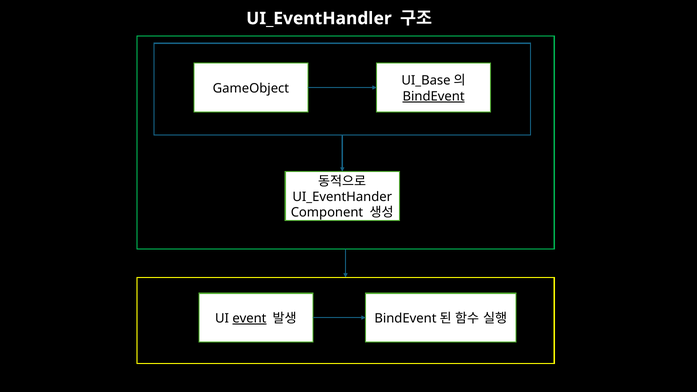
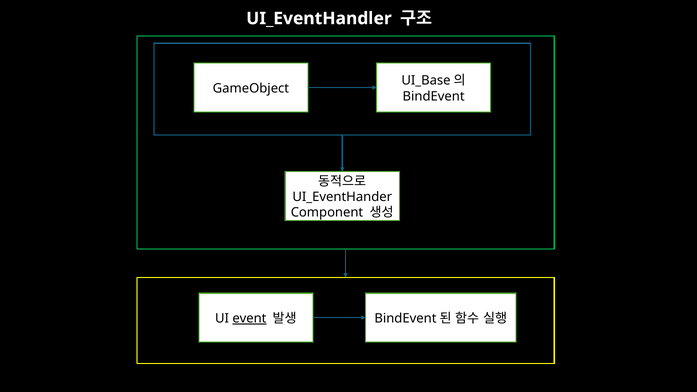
BindEvent underline: present -> none (434, 96)
